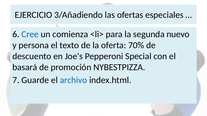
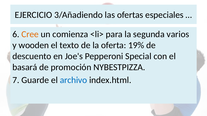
Cree colour: blue -> orange (30, 34)
nuevo: nuevo -> varios (178, 34)
persona: persona -> wooden (34, 45)
70%: 70% -> 19% (136, 45)
